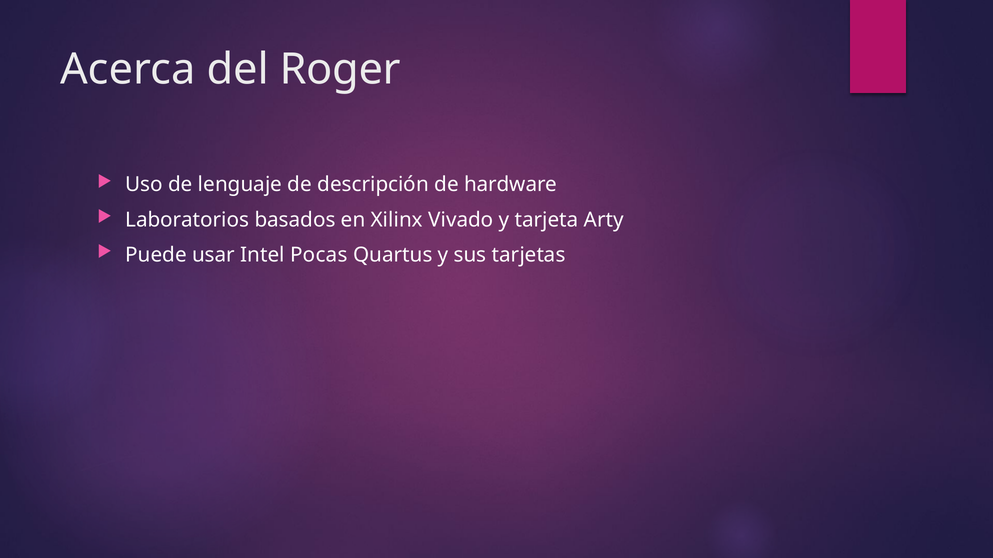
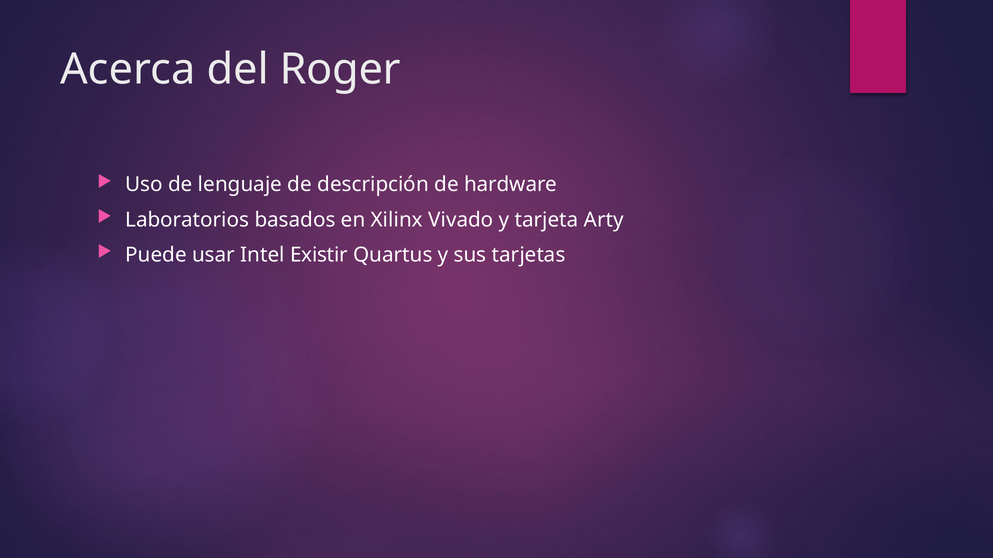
Pocas: Pocas -> Existir (319, 255)
